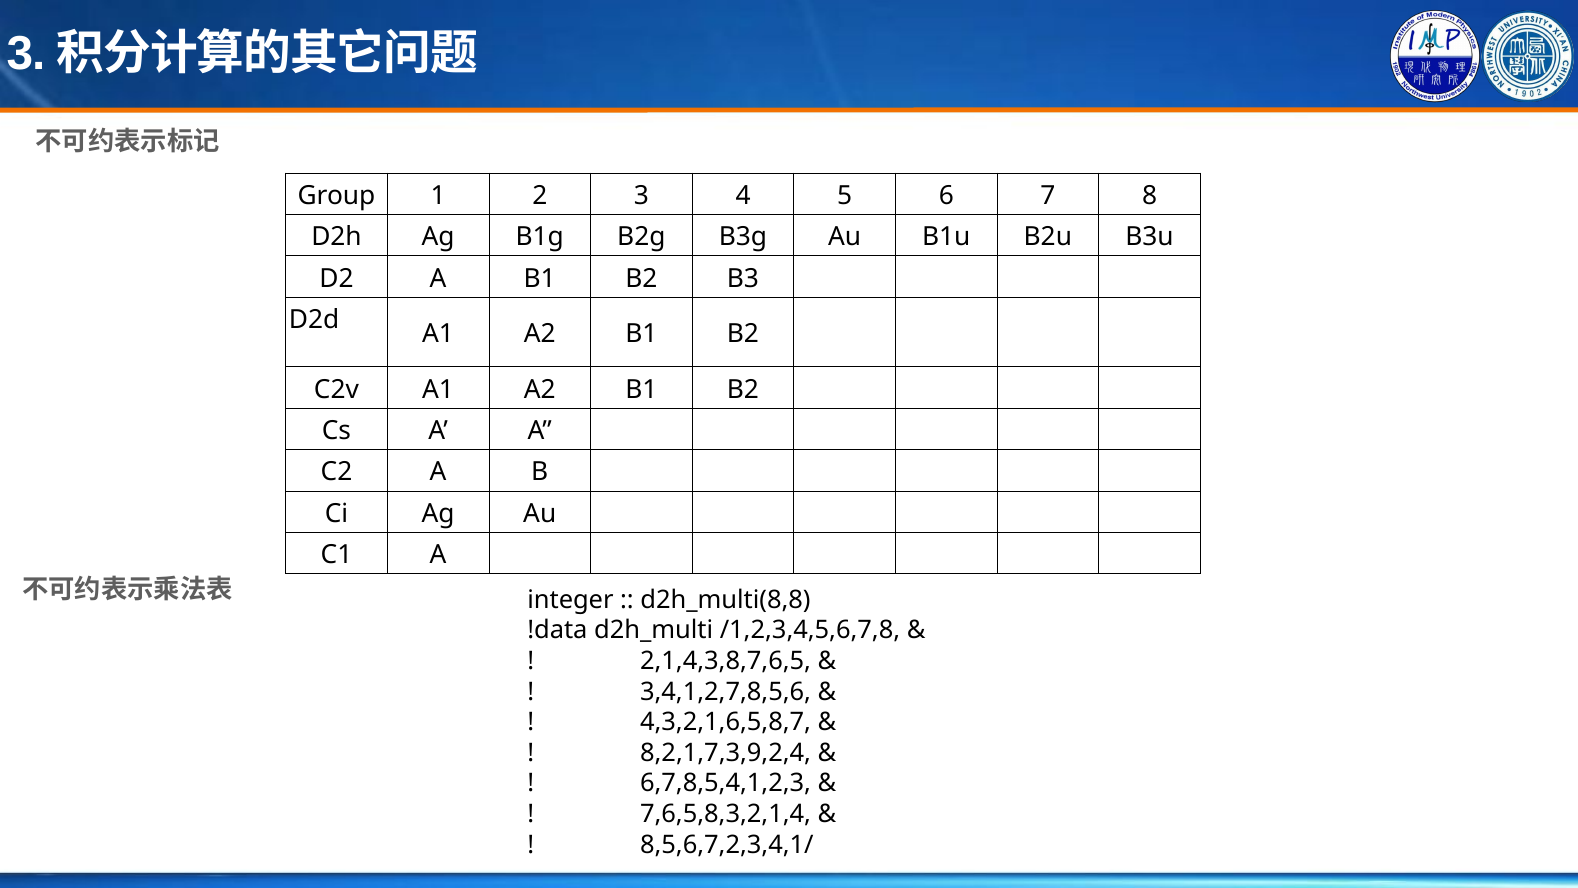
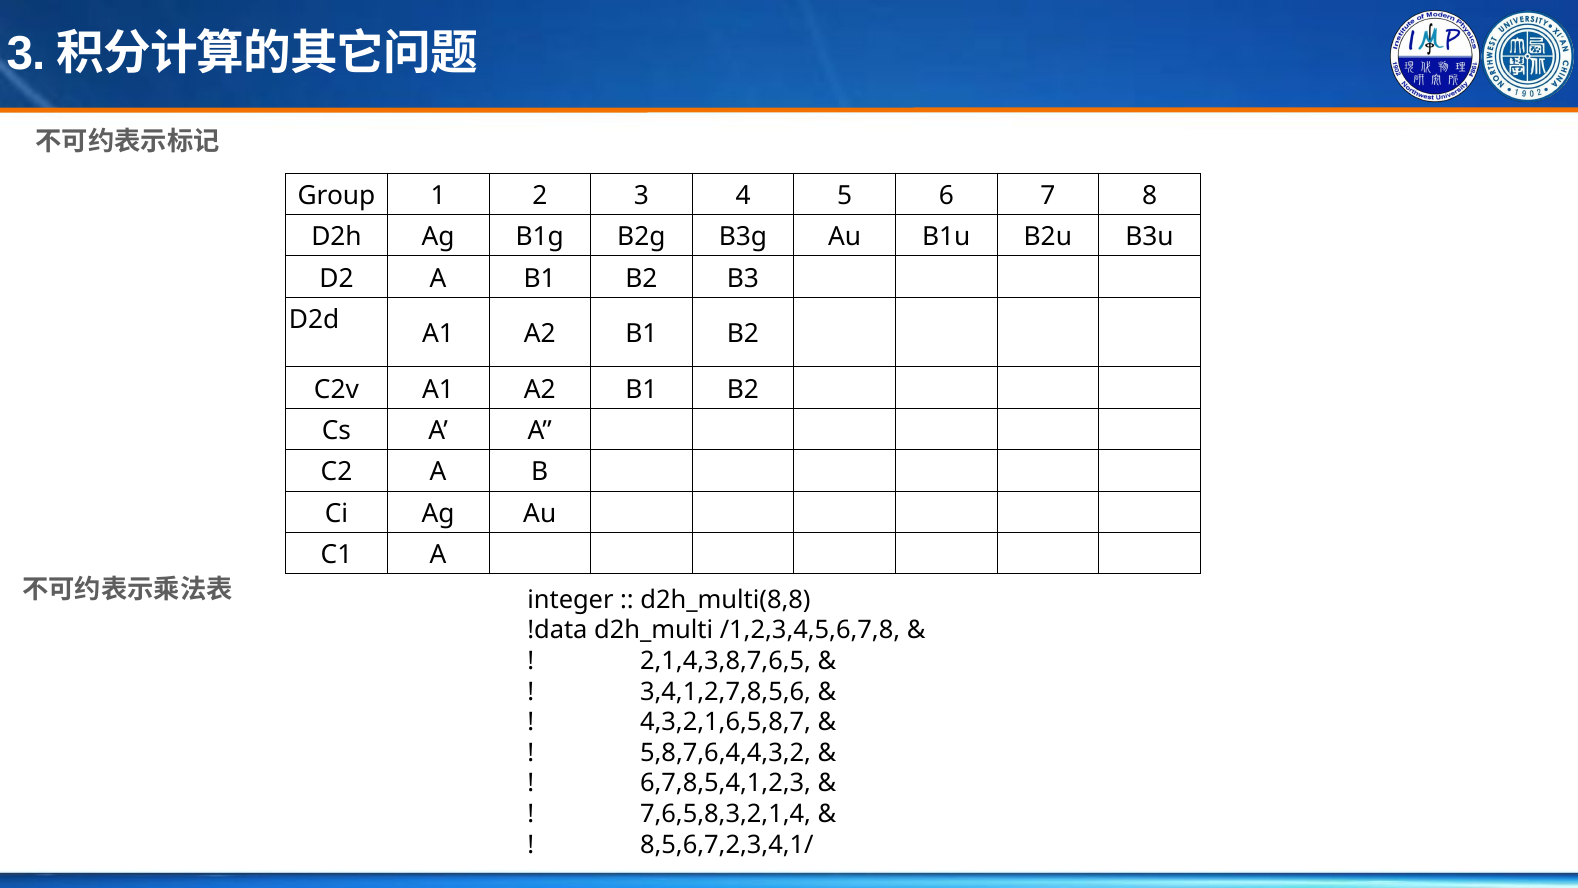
8,2,1,7,3,9,2,4: 8,2,1,7,3,9,2,4 -> 5,8,7,6,4,4,3,2 (726, 753)
